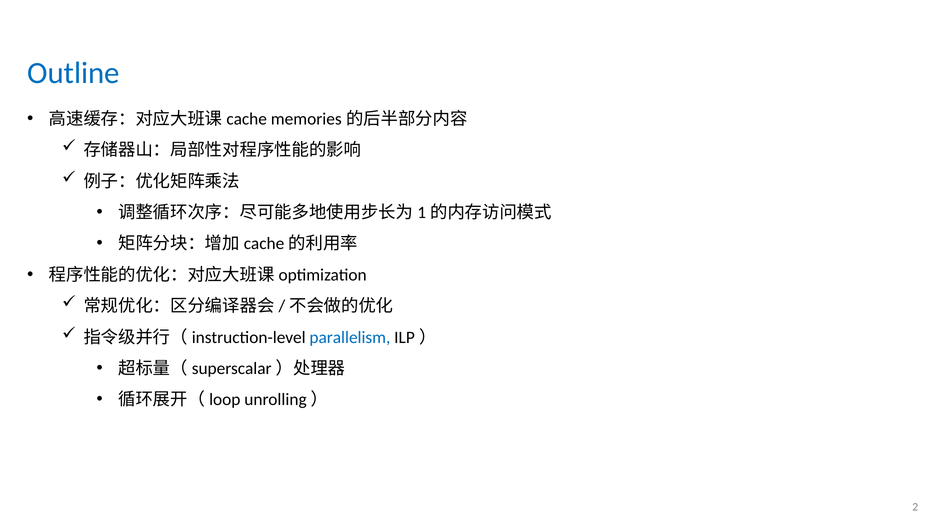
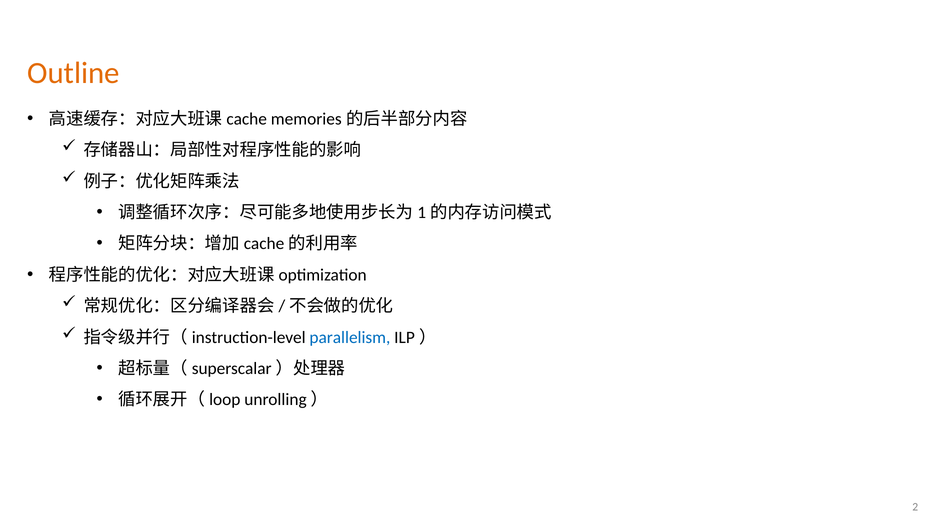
Outline colour: blue -> orange (74, 73)
